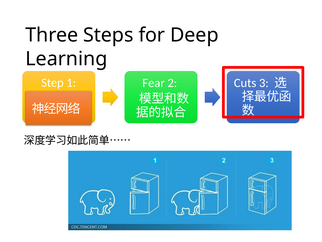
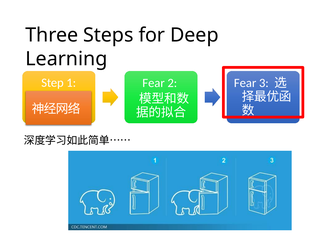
Cuts: Cuts -> Fear (245, 83)
